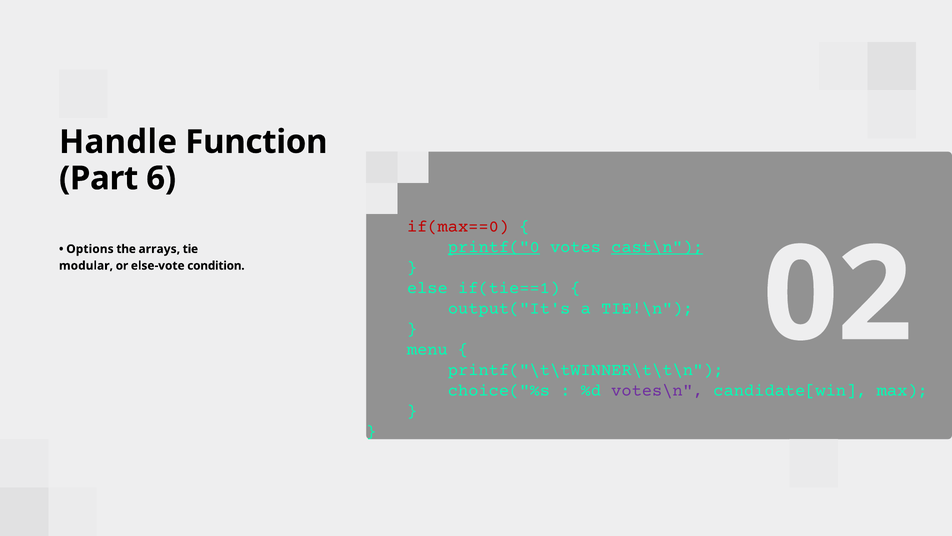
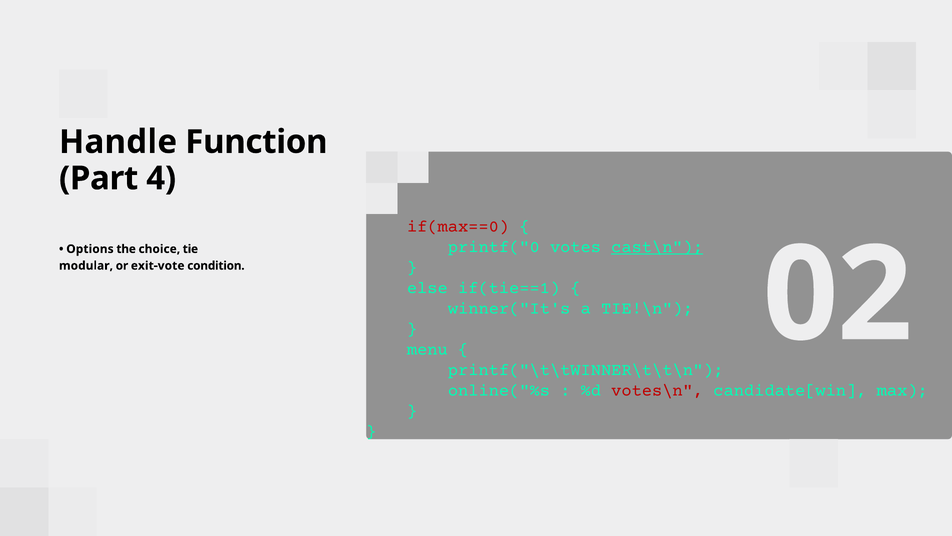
6: 6 -> 4 (161, 178)
printf("0 underline: present -> none (494, 246)
arrays: arrays -> choice (159, 249)
else-vote: else-vote -> exit-vote (158, 265)
output("It's: output("It's -> winner("It's (509, 308)
choice("%s: choice("%s -> online("%s (499, 390)
votes\n colour: purple -> red (657, 390)
